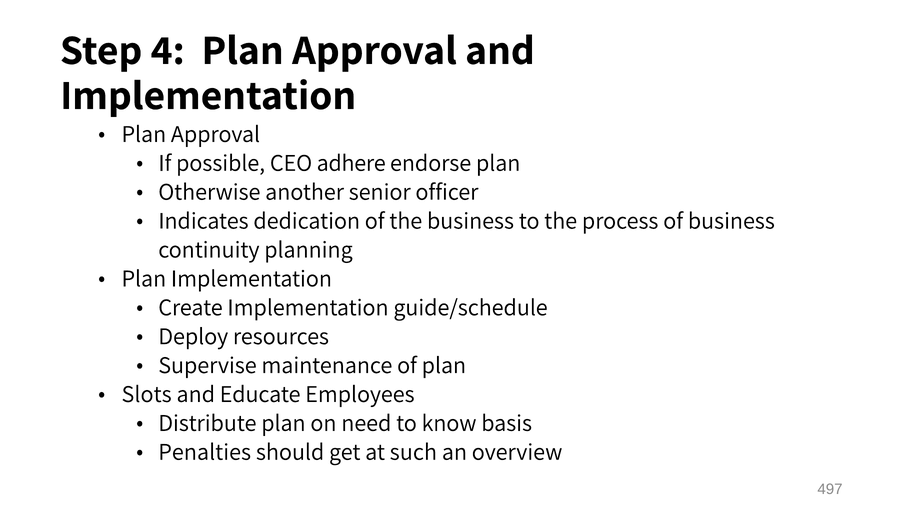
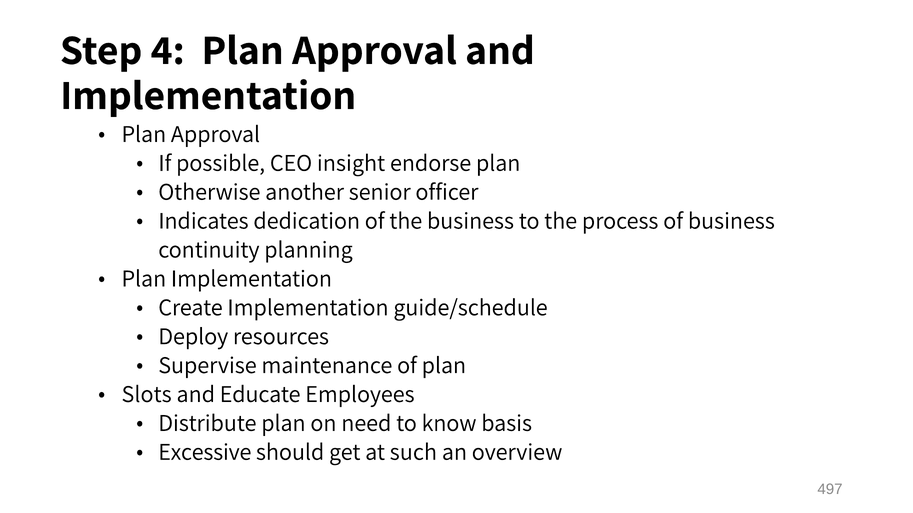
adhere: adhere -> insight (351, 163)
Penalties: Penalties -> Excessive (205, 452)
